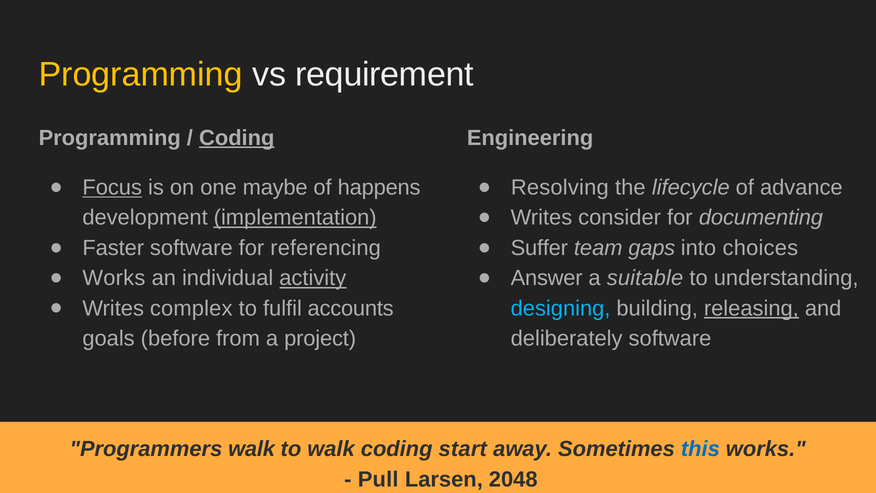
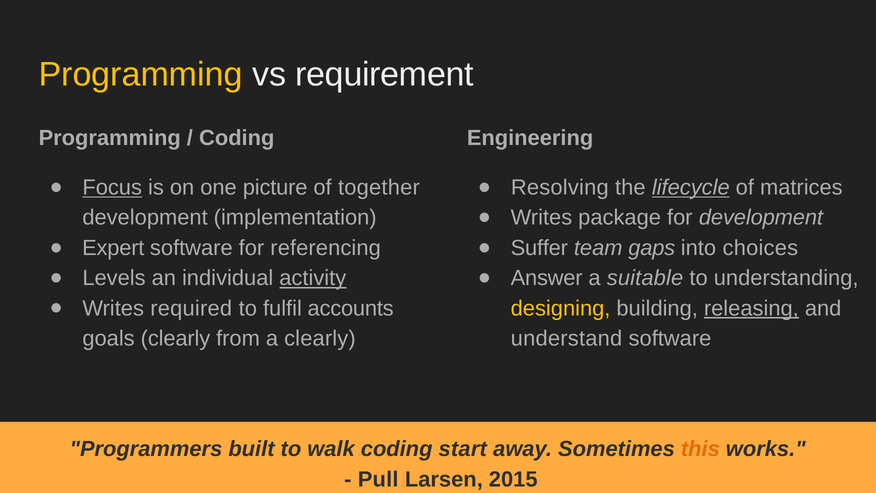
Coding underline: present -> none (237, 138)
maybe: maybe -> picture (275, 187)
happens: happens -> together (379, 187)
lifecycle underline: none -> present (691, 187)
advance: advance -> matrices (801, 187)
consider: consider -> package (620, 218)
for documenting: documenting -> development (761, 218)
implementation underline: present -> none (295, 218)
Faster: Faster -> Expert (113, 248)
Works: Works -> Levels (114, 278)
complex: complex -> required (191, 308)
designing colour: light blue -> yellow (561, 308)
goals before: before -> clearly (175, 338)
a project: project -> clearly (320, 338)
deliberately: deliberately -> understand (567, 338)
Programmers walk: walk -> built (251, 449)
this colour: blue -> orange (700, 449)
2048: 2048 -> 2015 (513, 479)
